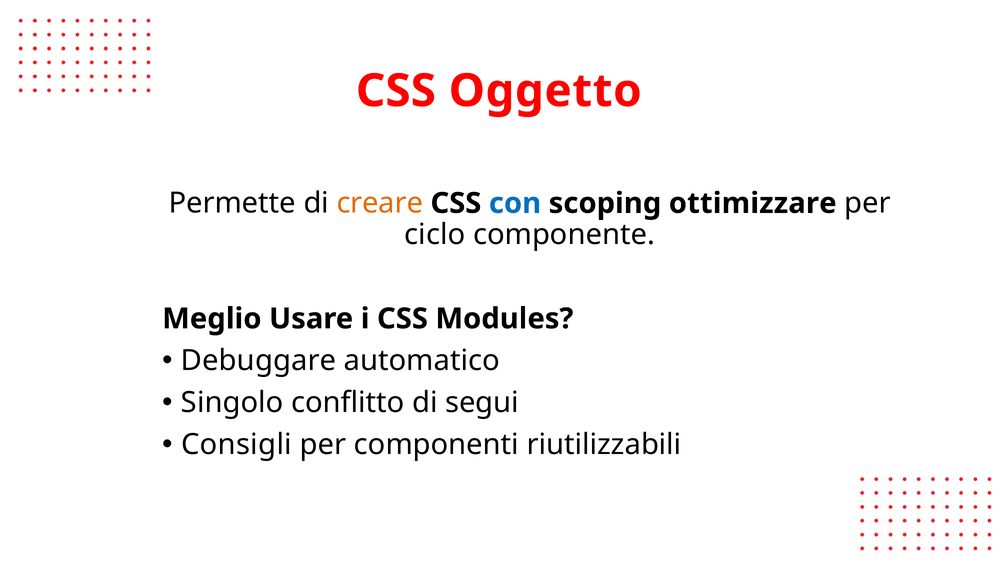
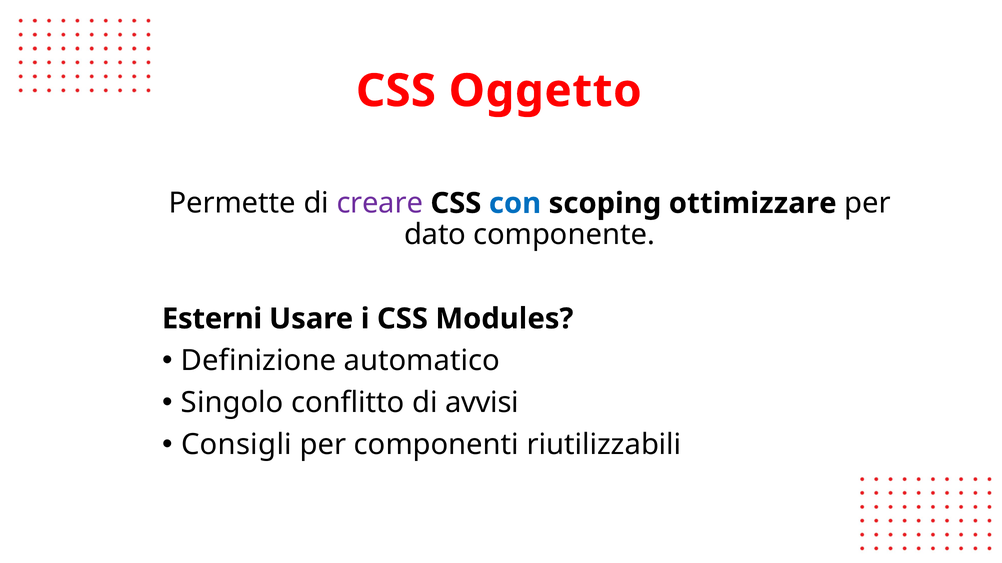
creare colour: orange -> purple (380, 203)
ciclo: ciclo -> dato (435, 235)
Meglio: Meglio -> Esterni (212, 319)
Debuggare: Debuggare -> Definizione (259, 361)
segui: segui -> avvisi (482, 403)
